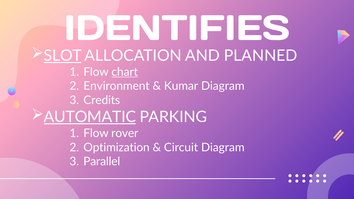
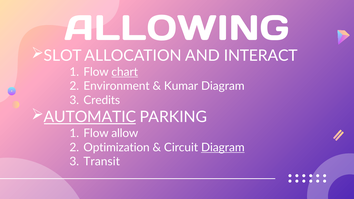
IDENTIFIES: IDENTIFIES -> ALLOWING (177, 29)
SLOT underline: present -> none (63, 56)
PLANNED: PLANNED -> INTERACT (261, 56)
rover: rover -> allow (125, 133)
Diagram underline: none -> present (223, 148)
Parallel: Parallel -> Transit (102, 162)
